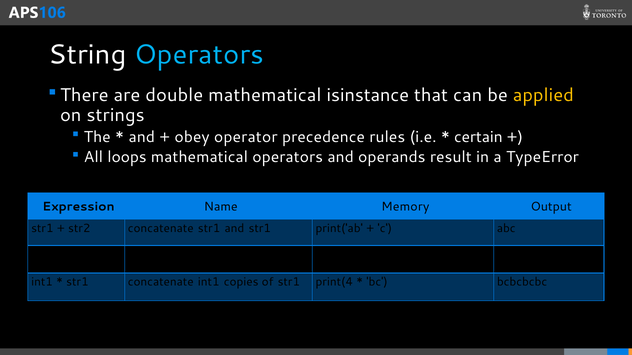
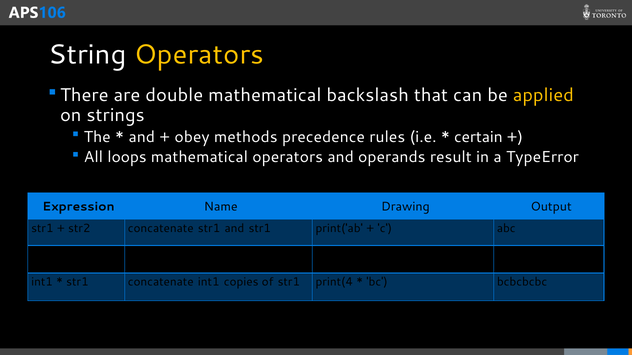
Operators colour: light blue -> yellow (199, 55)
isinstance: isinstance -> backslash (368, 95)
operator: operator -> methods (246, 137)
Memory: Memory -> Drawing (405, 207)
